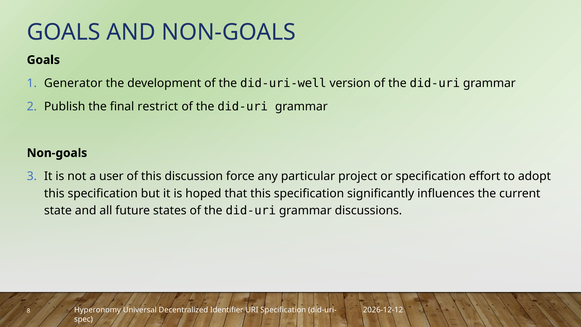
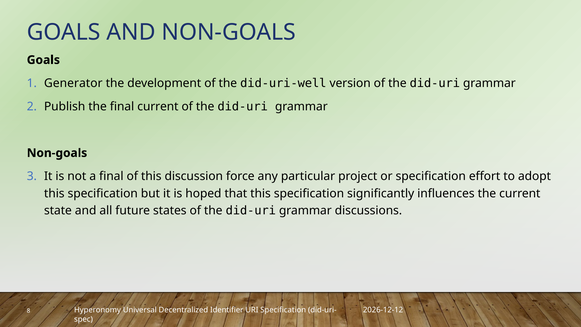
final restrict: restrict -> current (158, 106)
a user: user -> final (111, 176)
